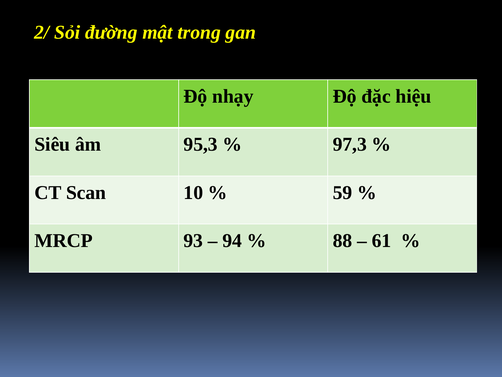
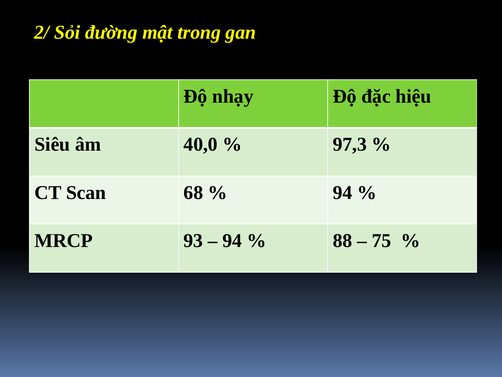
95,3: 95,3 -> 40,0 (201, 144)
10: 10 -> 68 (193, 192)
59: 59 -> 94 (342, 192)
61: 61 -> 75 (381, 241)
